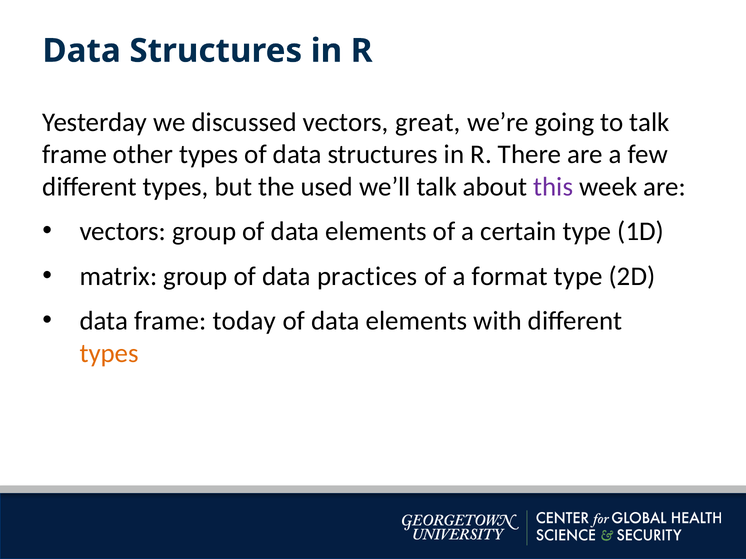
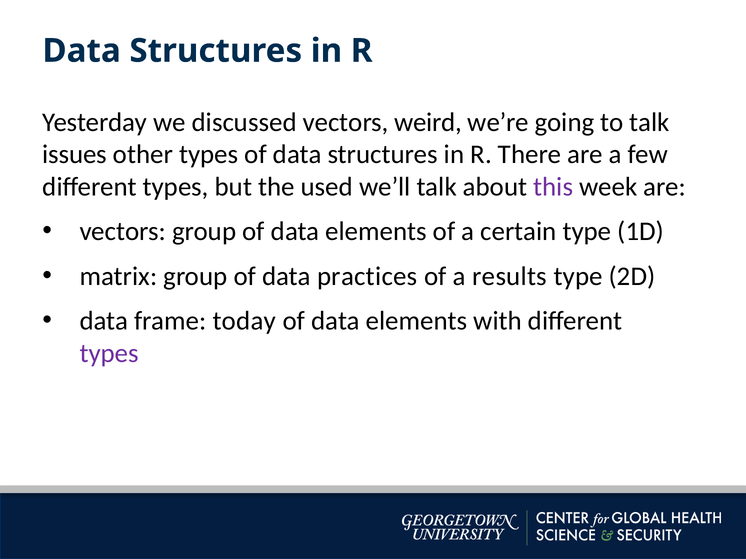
great: great -> weird (428, 122)
frame: frame -> issues (75, 155)
format: format -> results (510, 276)
types colour: orange -> purple (109, 353)
